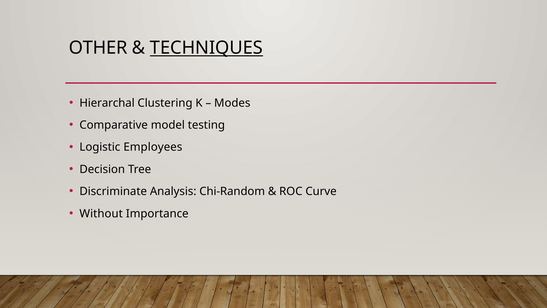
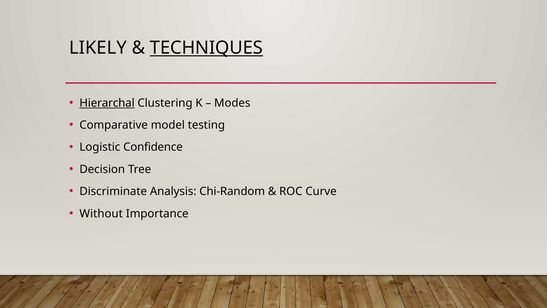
OTHER: OTHER -> LIKELY (98, 48)
Hierarchal underline: none -> present (107, 103)
Employees: Employees -> Confidence (153, 147)
